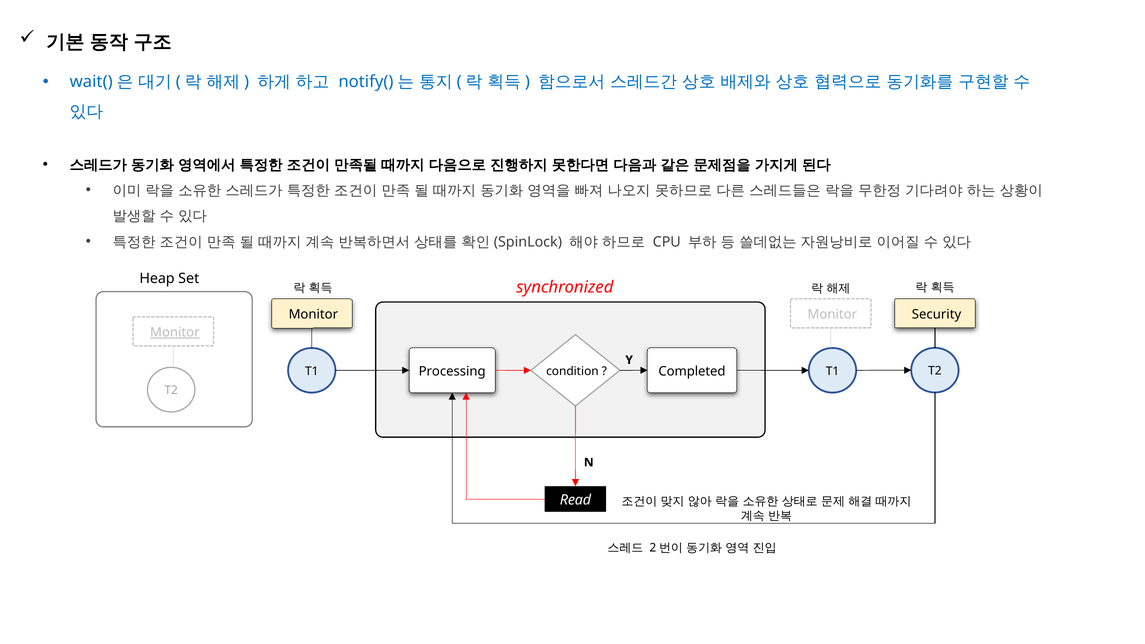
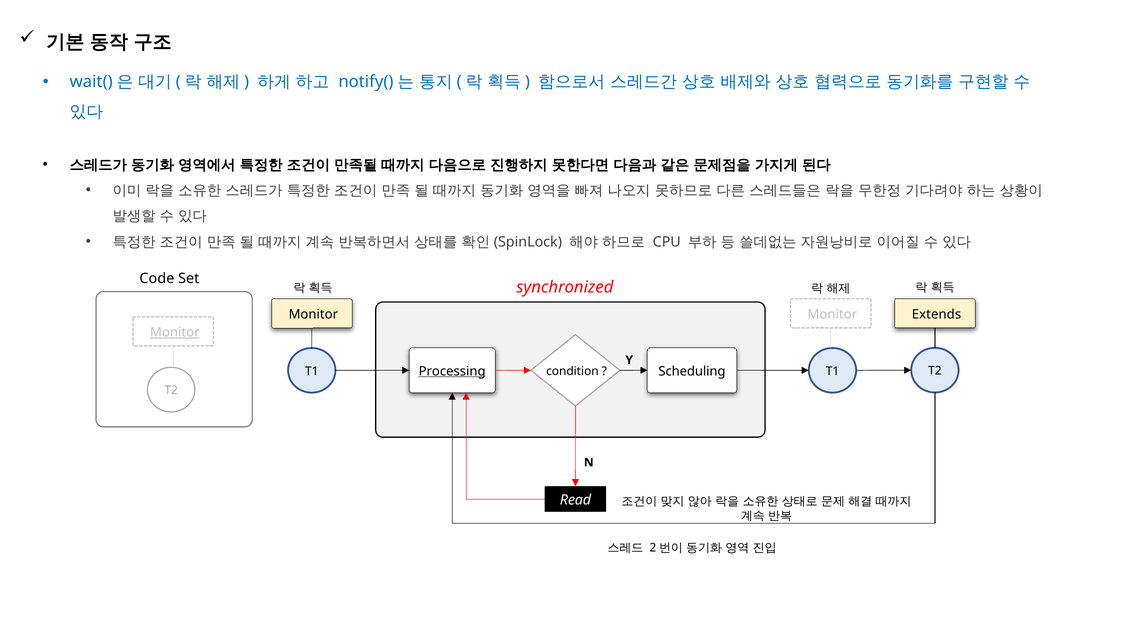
Heap: Heap -> Code (157, 279)
Security: Security -> Extends (936, 314)
Processing underline: none -> present (452, 371)
Completed: Completed -> Scheduling (692, 371)
